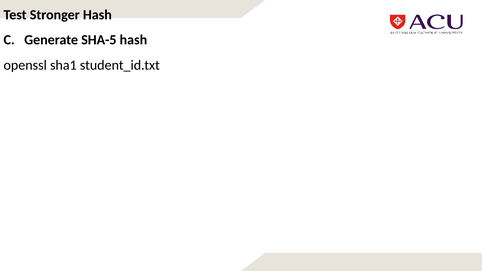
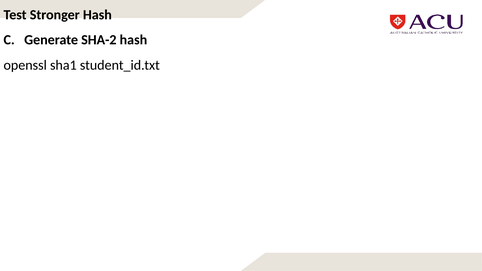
SHA-5: SHA-5 -> SHA-2 (99, 40)
